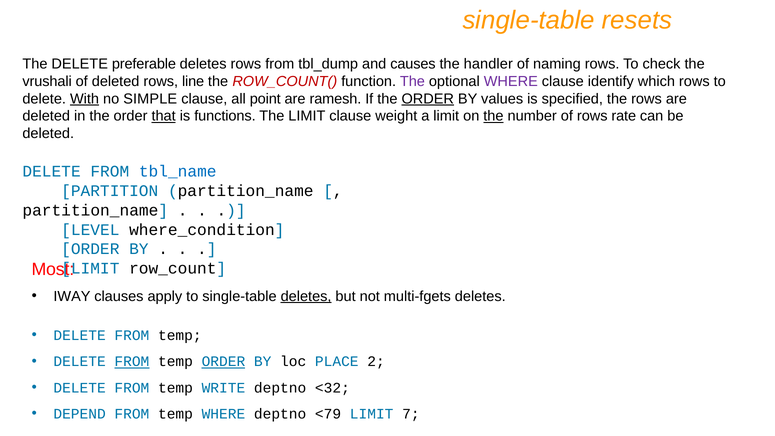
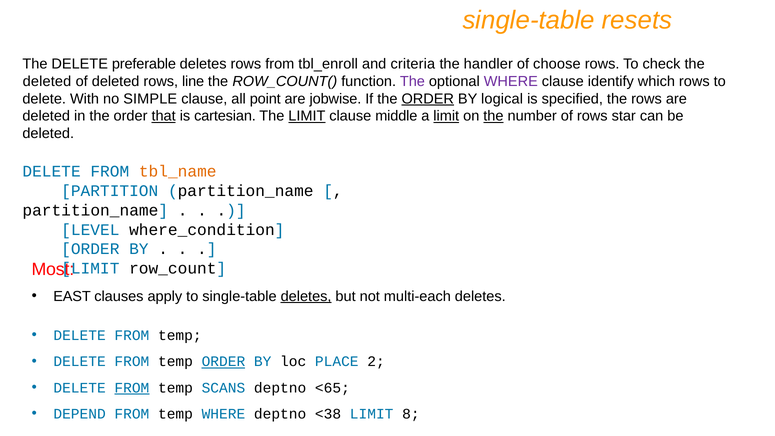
tbl_dump: tbl_dump -> tbl_enroll (328, 64)
causes: causes -> criteria (413, 64)
naming: naming -> choose (557, 64)
vrushali: vrushali -> deleted (47, 81)
ROW_COUNT( colour: red -> black (285, 81)
With underline: present -> none (85, 99)
ramesh: ramesh -> jobwise (335, 99)
values: values -> logical (502, 99)
functions: functions -> cartesian (225, 116)
LIMIT underline: none -> present (307, 116)
weight: weight -> middle (396, 116)
limit underline: none -> present (446, 116)
rate: rate -> star (624, 116)
tbl_name colour: blue -> orange (178, 172)
IWAY: IWAY -> EAST (72, 296)
multi-fgets: multi-fgets -> multi-each (417, 296)
FROM underline: present -> none (132, 362)
FROM underline: none -> present (132, 388)
WRITE: WRITE -> SCANS (223, 388)
<32: <32 -> <65 (332, 388)
<79: <79 -> <38 (328, 414)
7: 7 -> 8 (411, 414)
